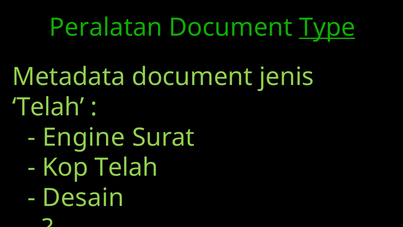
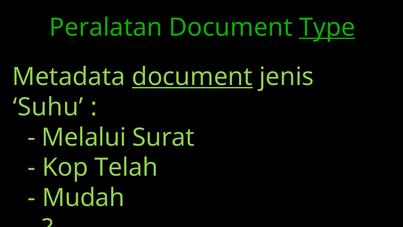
document underline: none -> present (192, 77)
Telah: Telah -> Suhu (48, 107)
Engine: Engine -> Melalui (84, 137)
Desain: Desain -> Mudah (83, 198)
